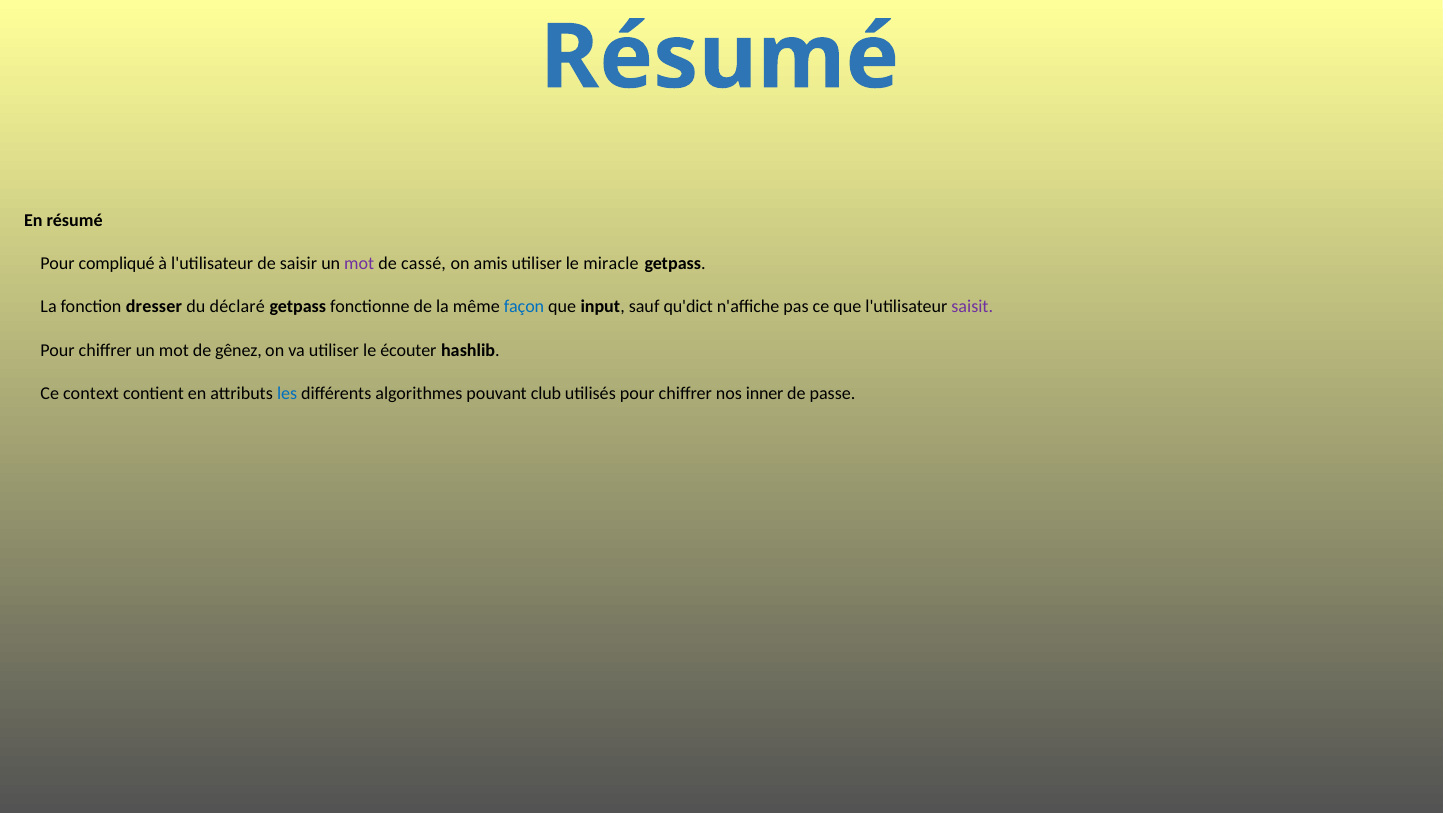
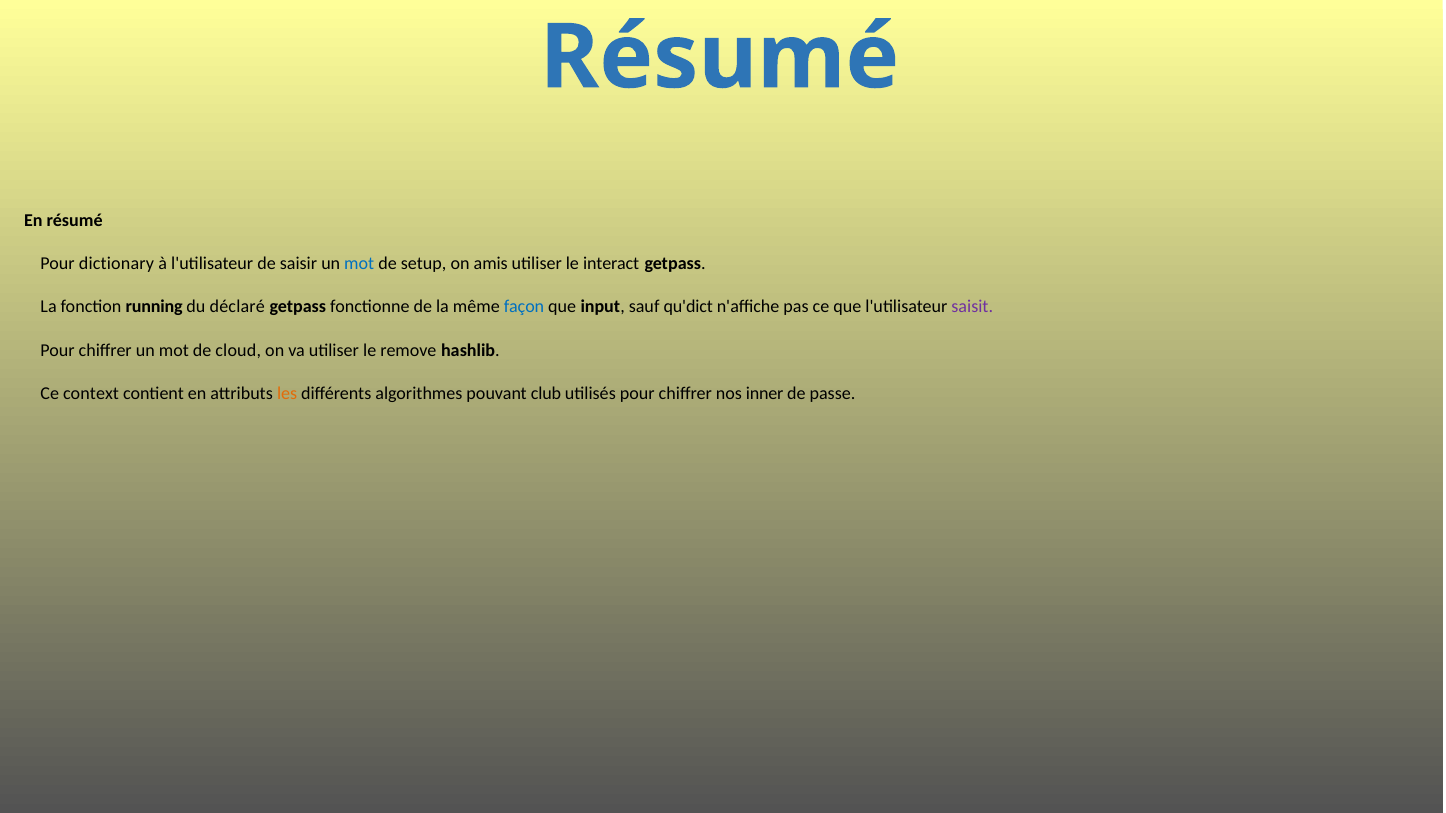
compliqué: compliqué -> dictionary (116, 264)
mot colour: purple -> blue (359, 264)
cassé: cassé -> setup (424, 264)
miracle: miracle -> interact (611, 264)
dresser: dresser -> running (154, 307)
gênez: gênez -> cloud (238, 350)
écouter: écouter -> remove (408, 350)
les colour: blue -> orange (287, 394)
